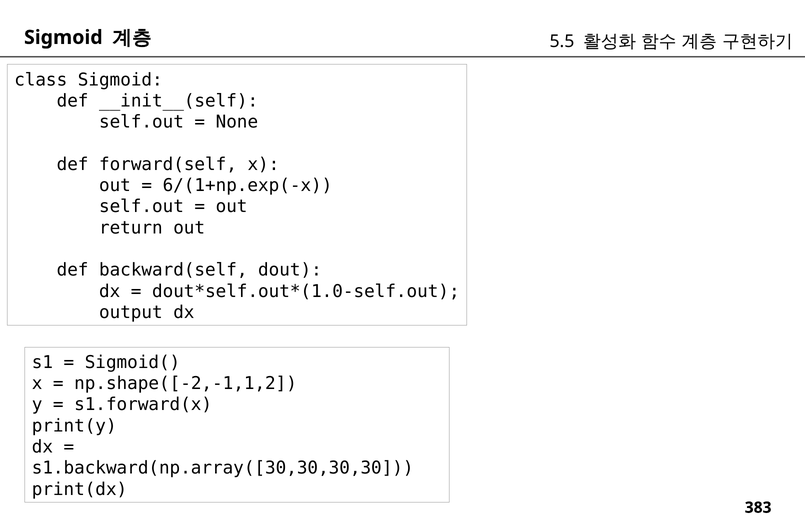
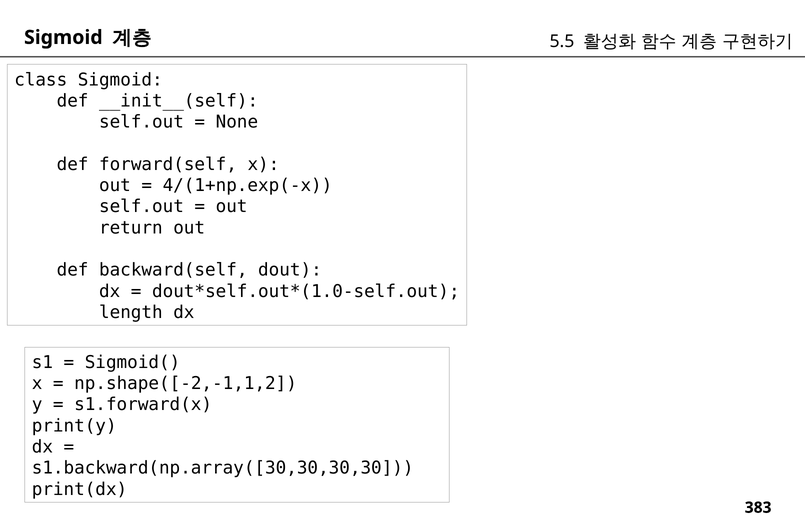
6/(1+np.exp(-x: 6/(1+np.exp(-x -> 4/(1+np.exp(-x (247, 185)
output: output -> length (131, 312)
